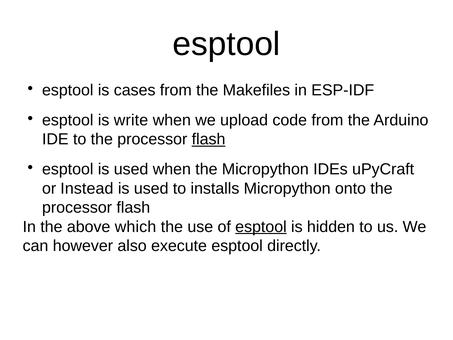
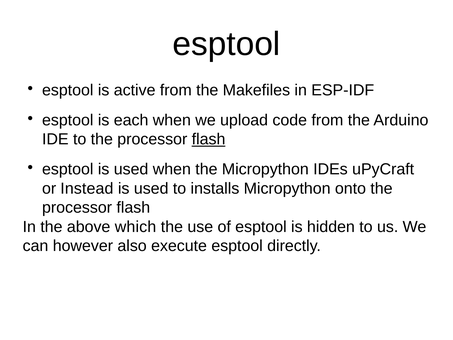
cases: cases -> active (135, 90)
write: write -> each (131, 120)
esptool underline: present -> none (261, 227)
